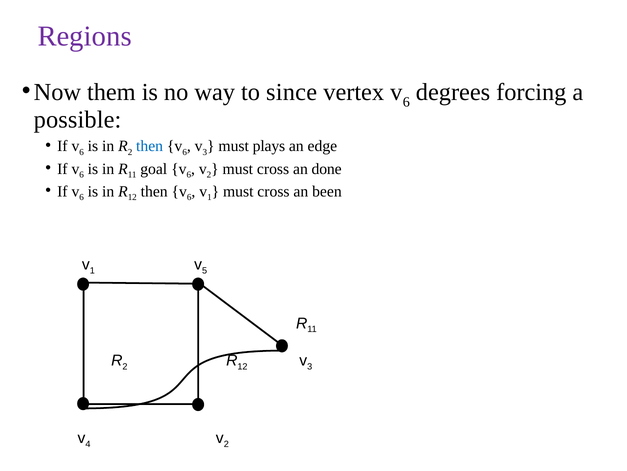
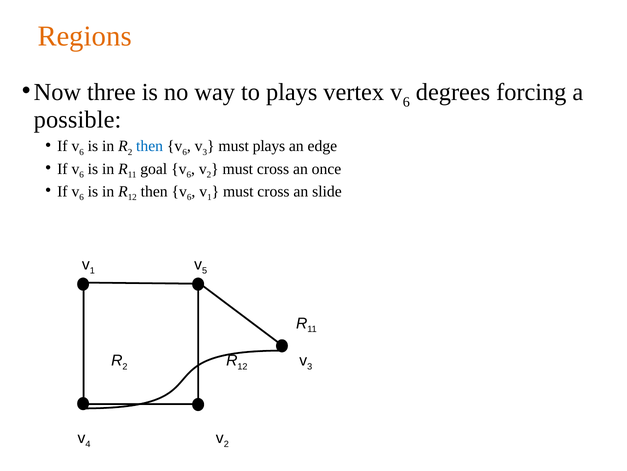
Regions colour: purple -> orange (85, 36)
them: them -> three (111, 92)
to since: since -> plays (292, 92)
done: done -> once (327, 169)
been: been -> slide (327, 191)
